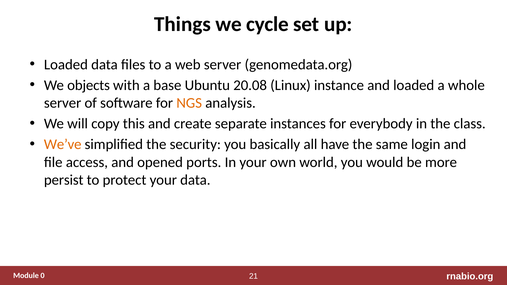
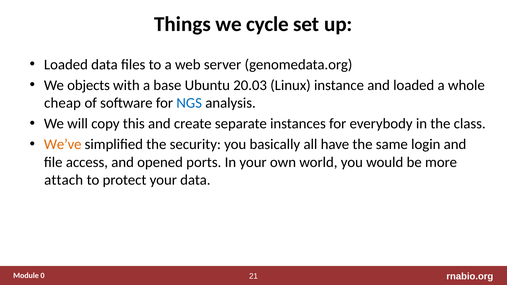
20.08: 20.08 -> 20.03 (250, 85)
server: server -> cheap (63, 103)
NGS colour: orange -> blue (189, 103)
persist: persist -> attach (64, 180)
